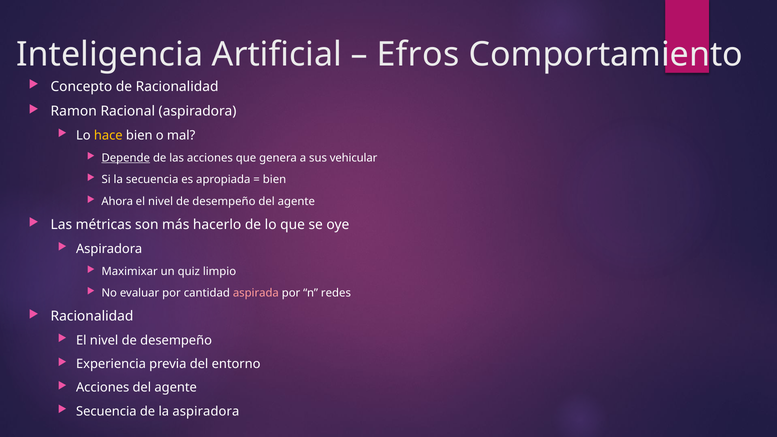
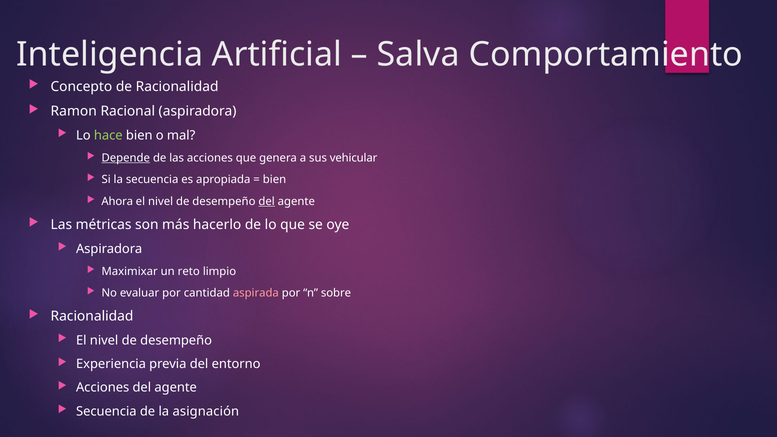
Efros: Efros -> Salva (418, 55)
hace colour: yellow -> light green (108, 135)
del underline: none -> present (267, 201)
quiz: quiz -> reto (189, 271)
redes: redes -> sobre (336, 293)
la aspiradora: aspiradora -> asignación (206, 411)
